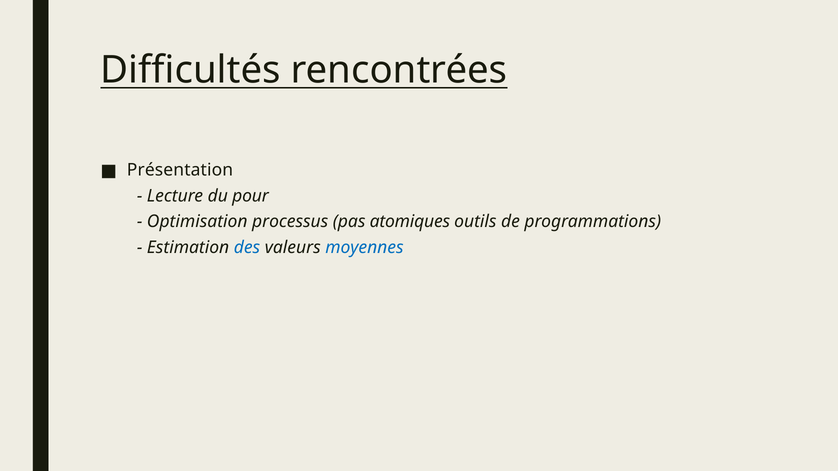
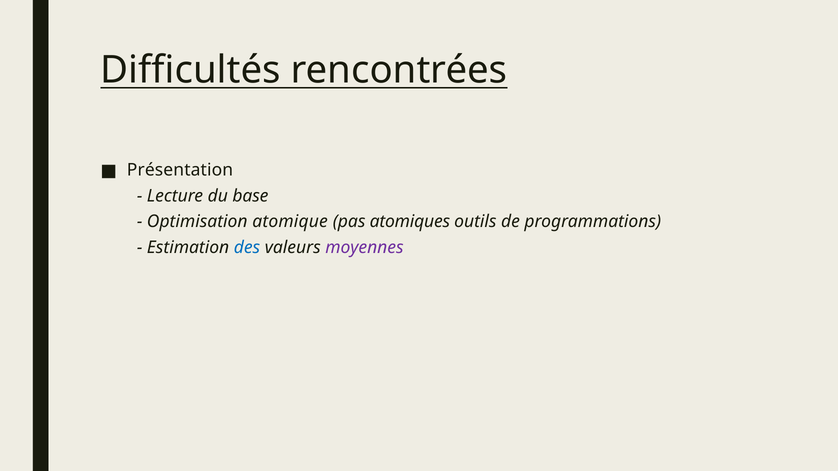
pour: pour -> base (250, 196)
processus: processus -> atomique (290, 222)
moyennes colour: blue -> purple (364, 248)
